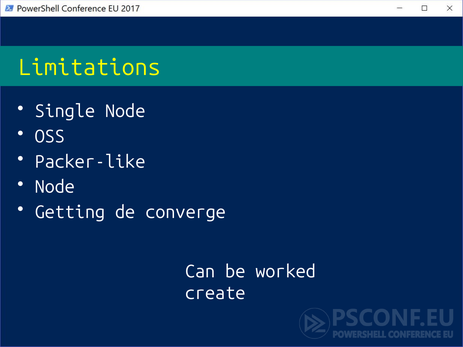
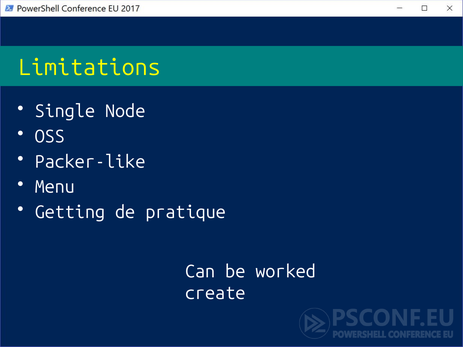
Node: Node -> Menu (55, 187)
converge: converge -> pratique (186, 212)
